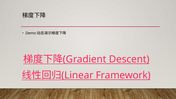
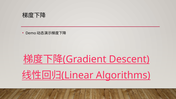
Framework: Framework -> Algorithms (123, 75)
